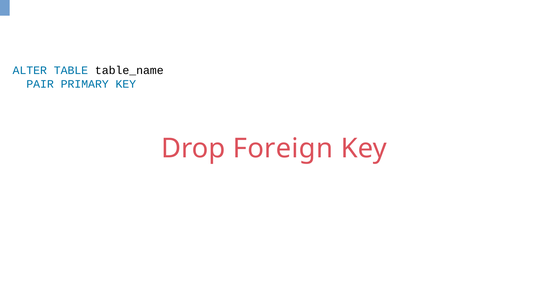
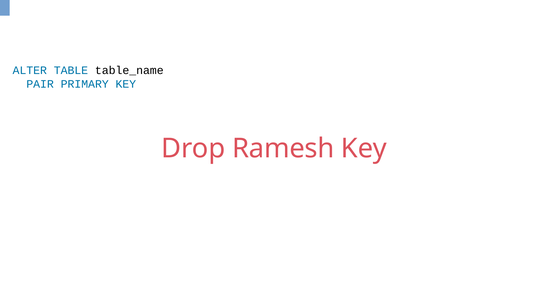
Foreign: Foreign -> Ramesh (283, 149)
